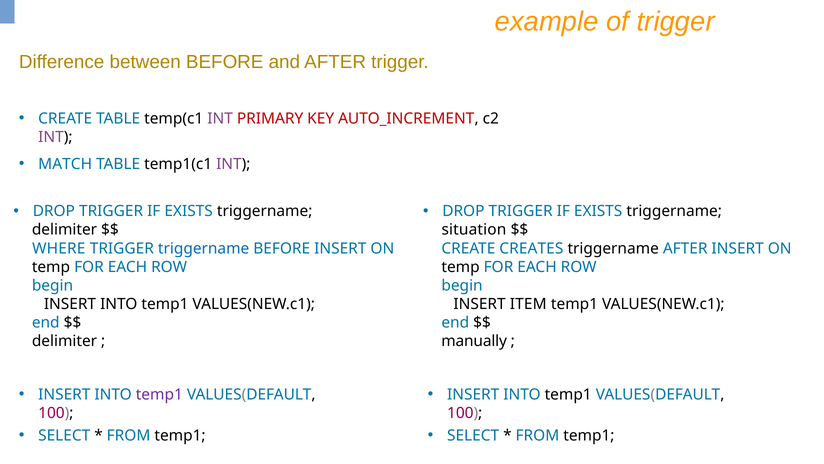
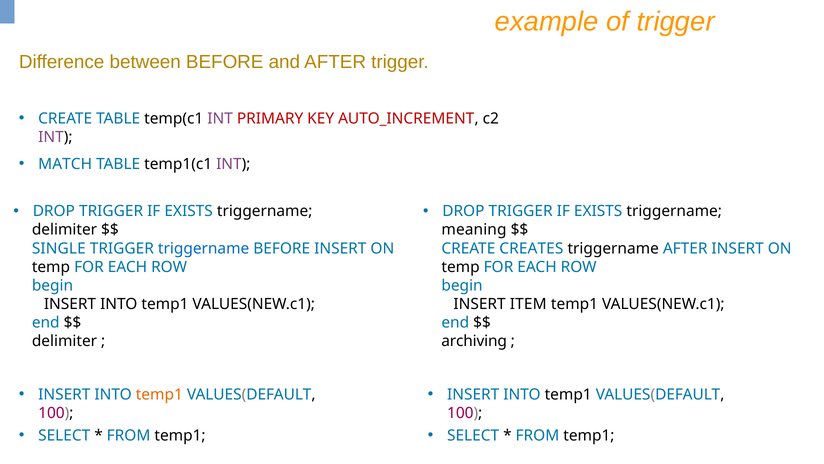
situation: situation -> meaning (474, 230)
WHERE: WHERE -> SINGLE (59, 248)
manually: manually -> archiving (474, 341)
temp1 colour: purple -> orange (159, 394)
